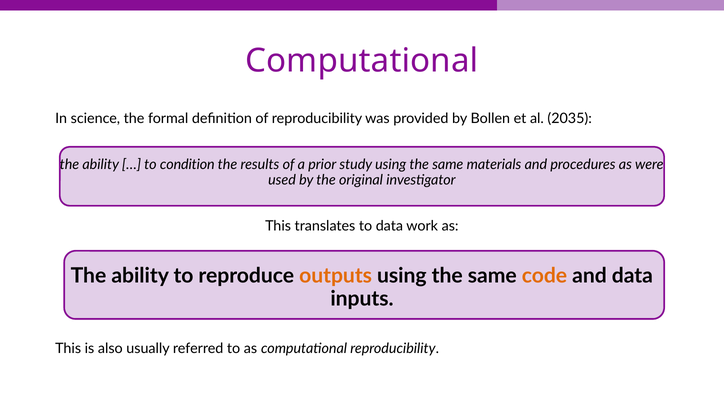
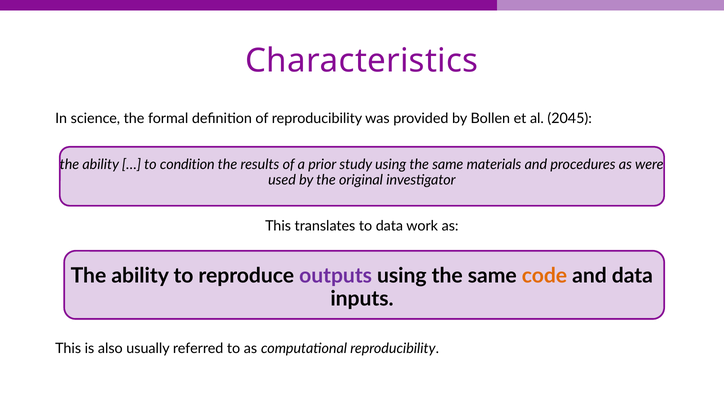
Computational: Computational -> Characteristics (362, 61)
2035: 2035 -> 2045 (570, 119)
outputs colour: orange -> purple (336, 276)
